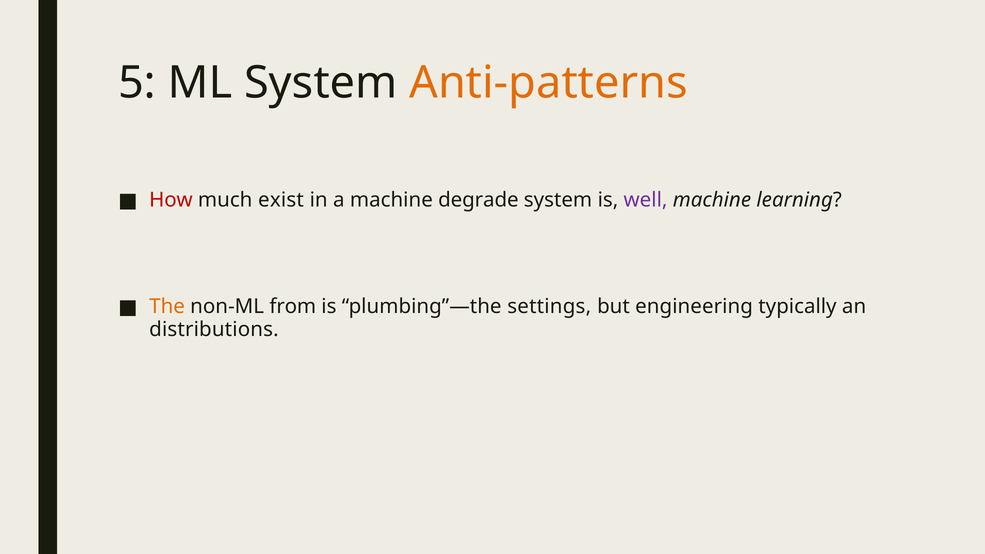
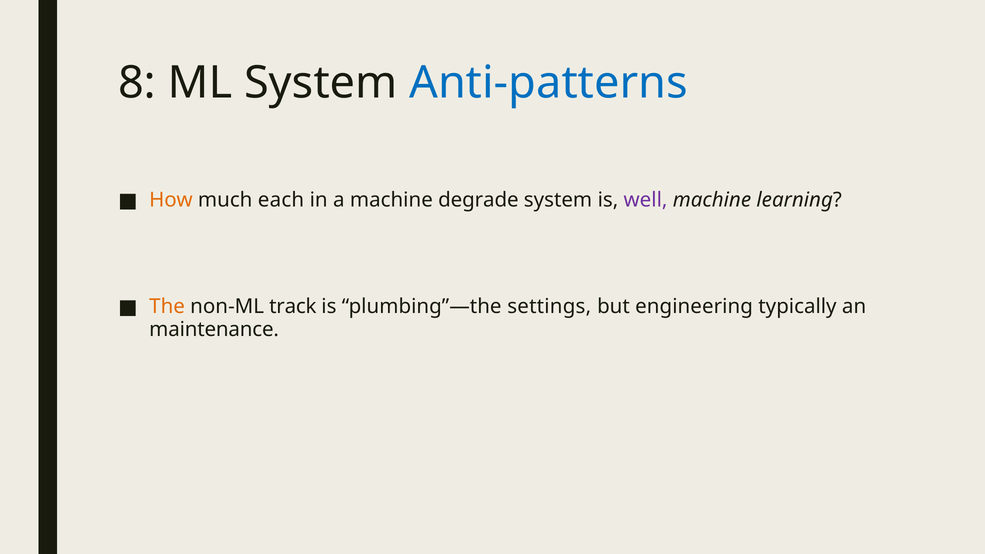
5: 5 -> 8 (137, 83)
Anti-patterns colour: orange -> blue (548, 83)
How colour: red -> orange (171, 200)
exist: exist -> each (281, 200)
from: from -> track (293, 307)
distributions: distributions -> maintenance (214, 330)
